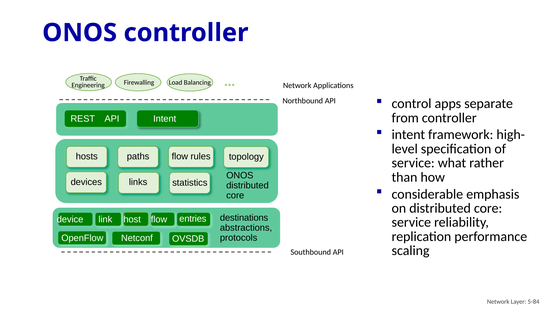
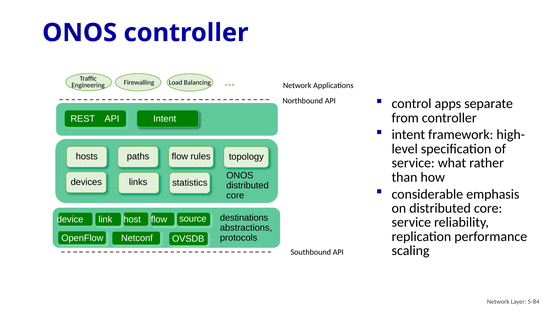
entries: entries -> source (193, 219)
